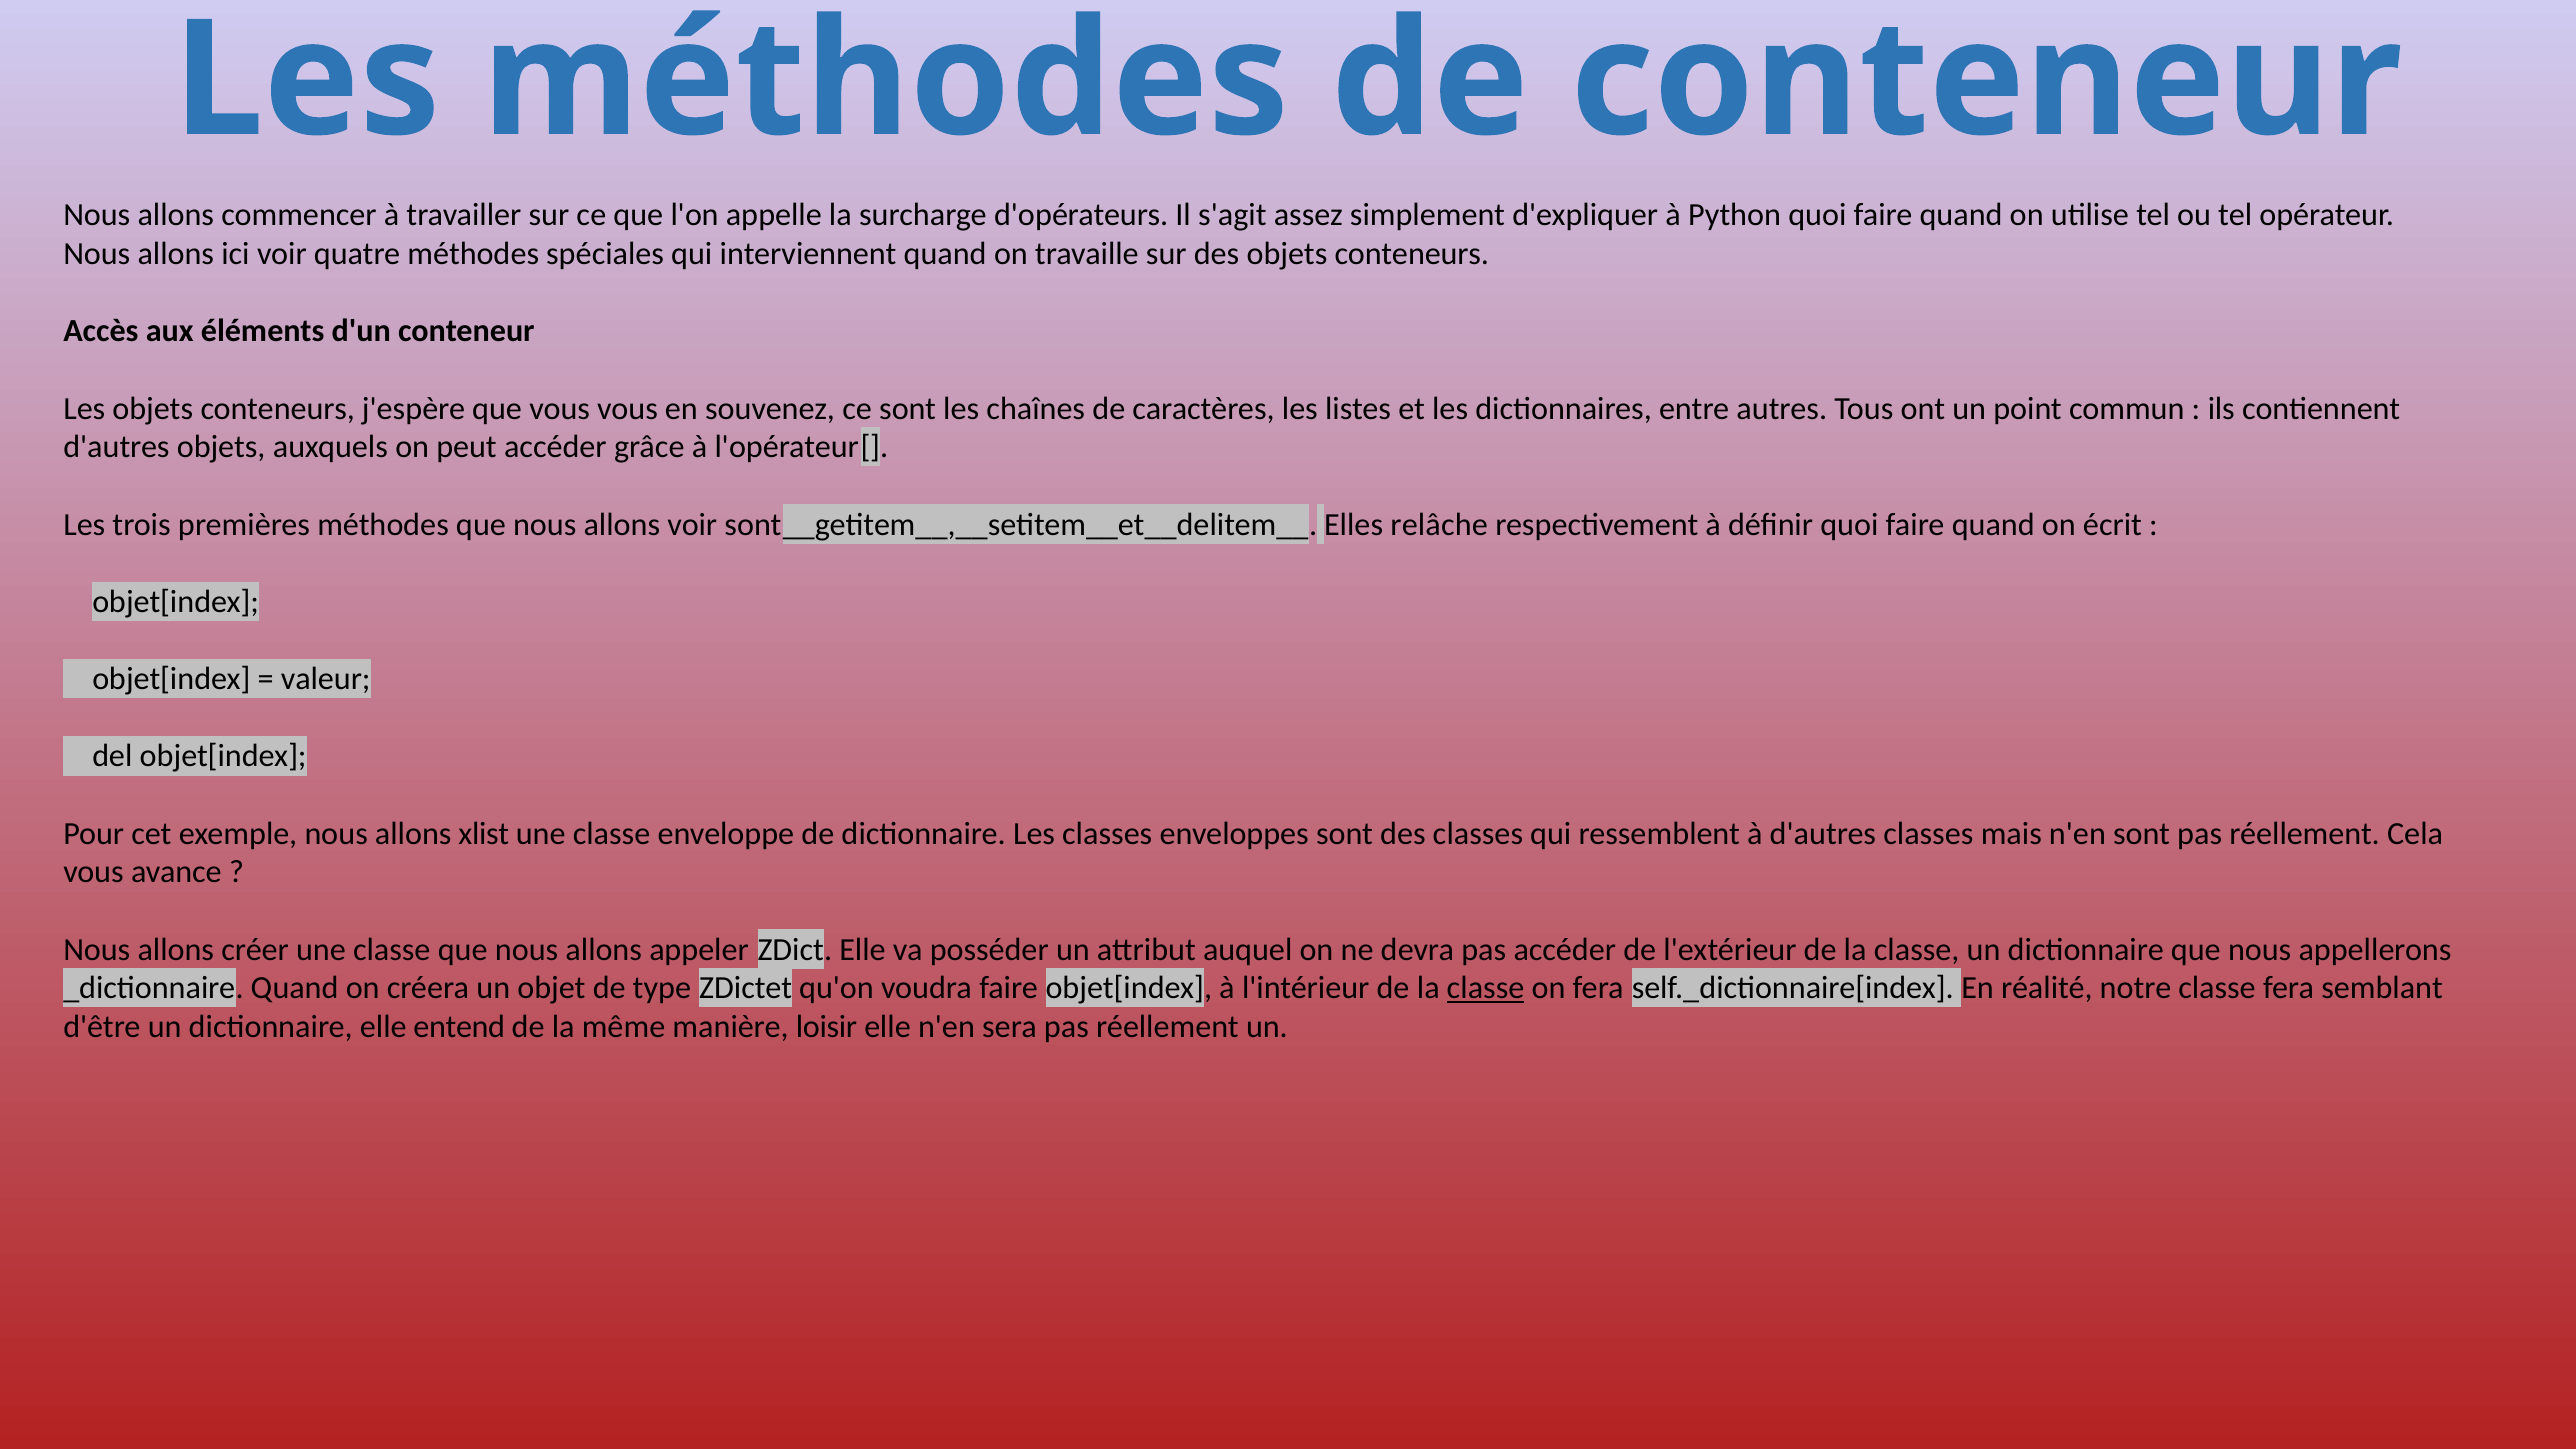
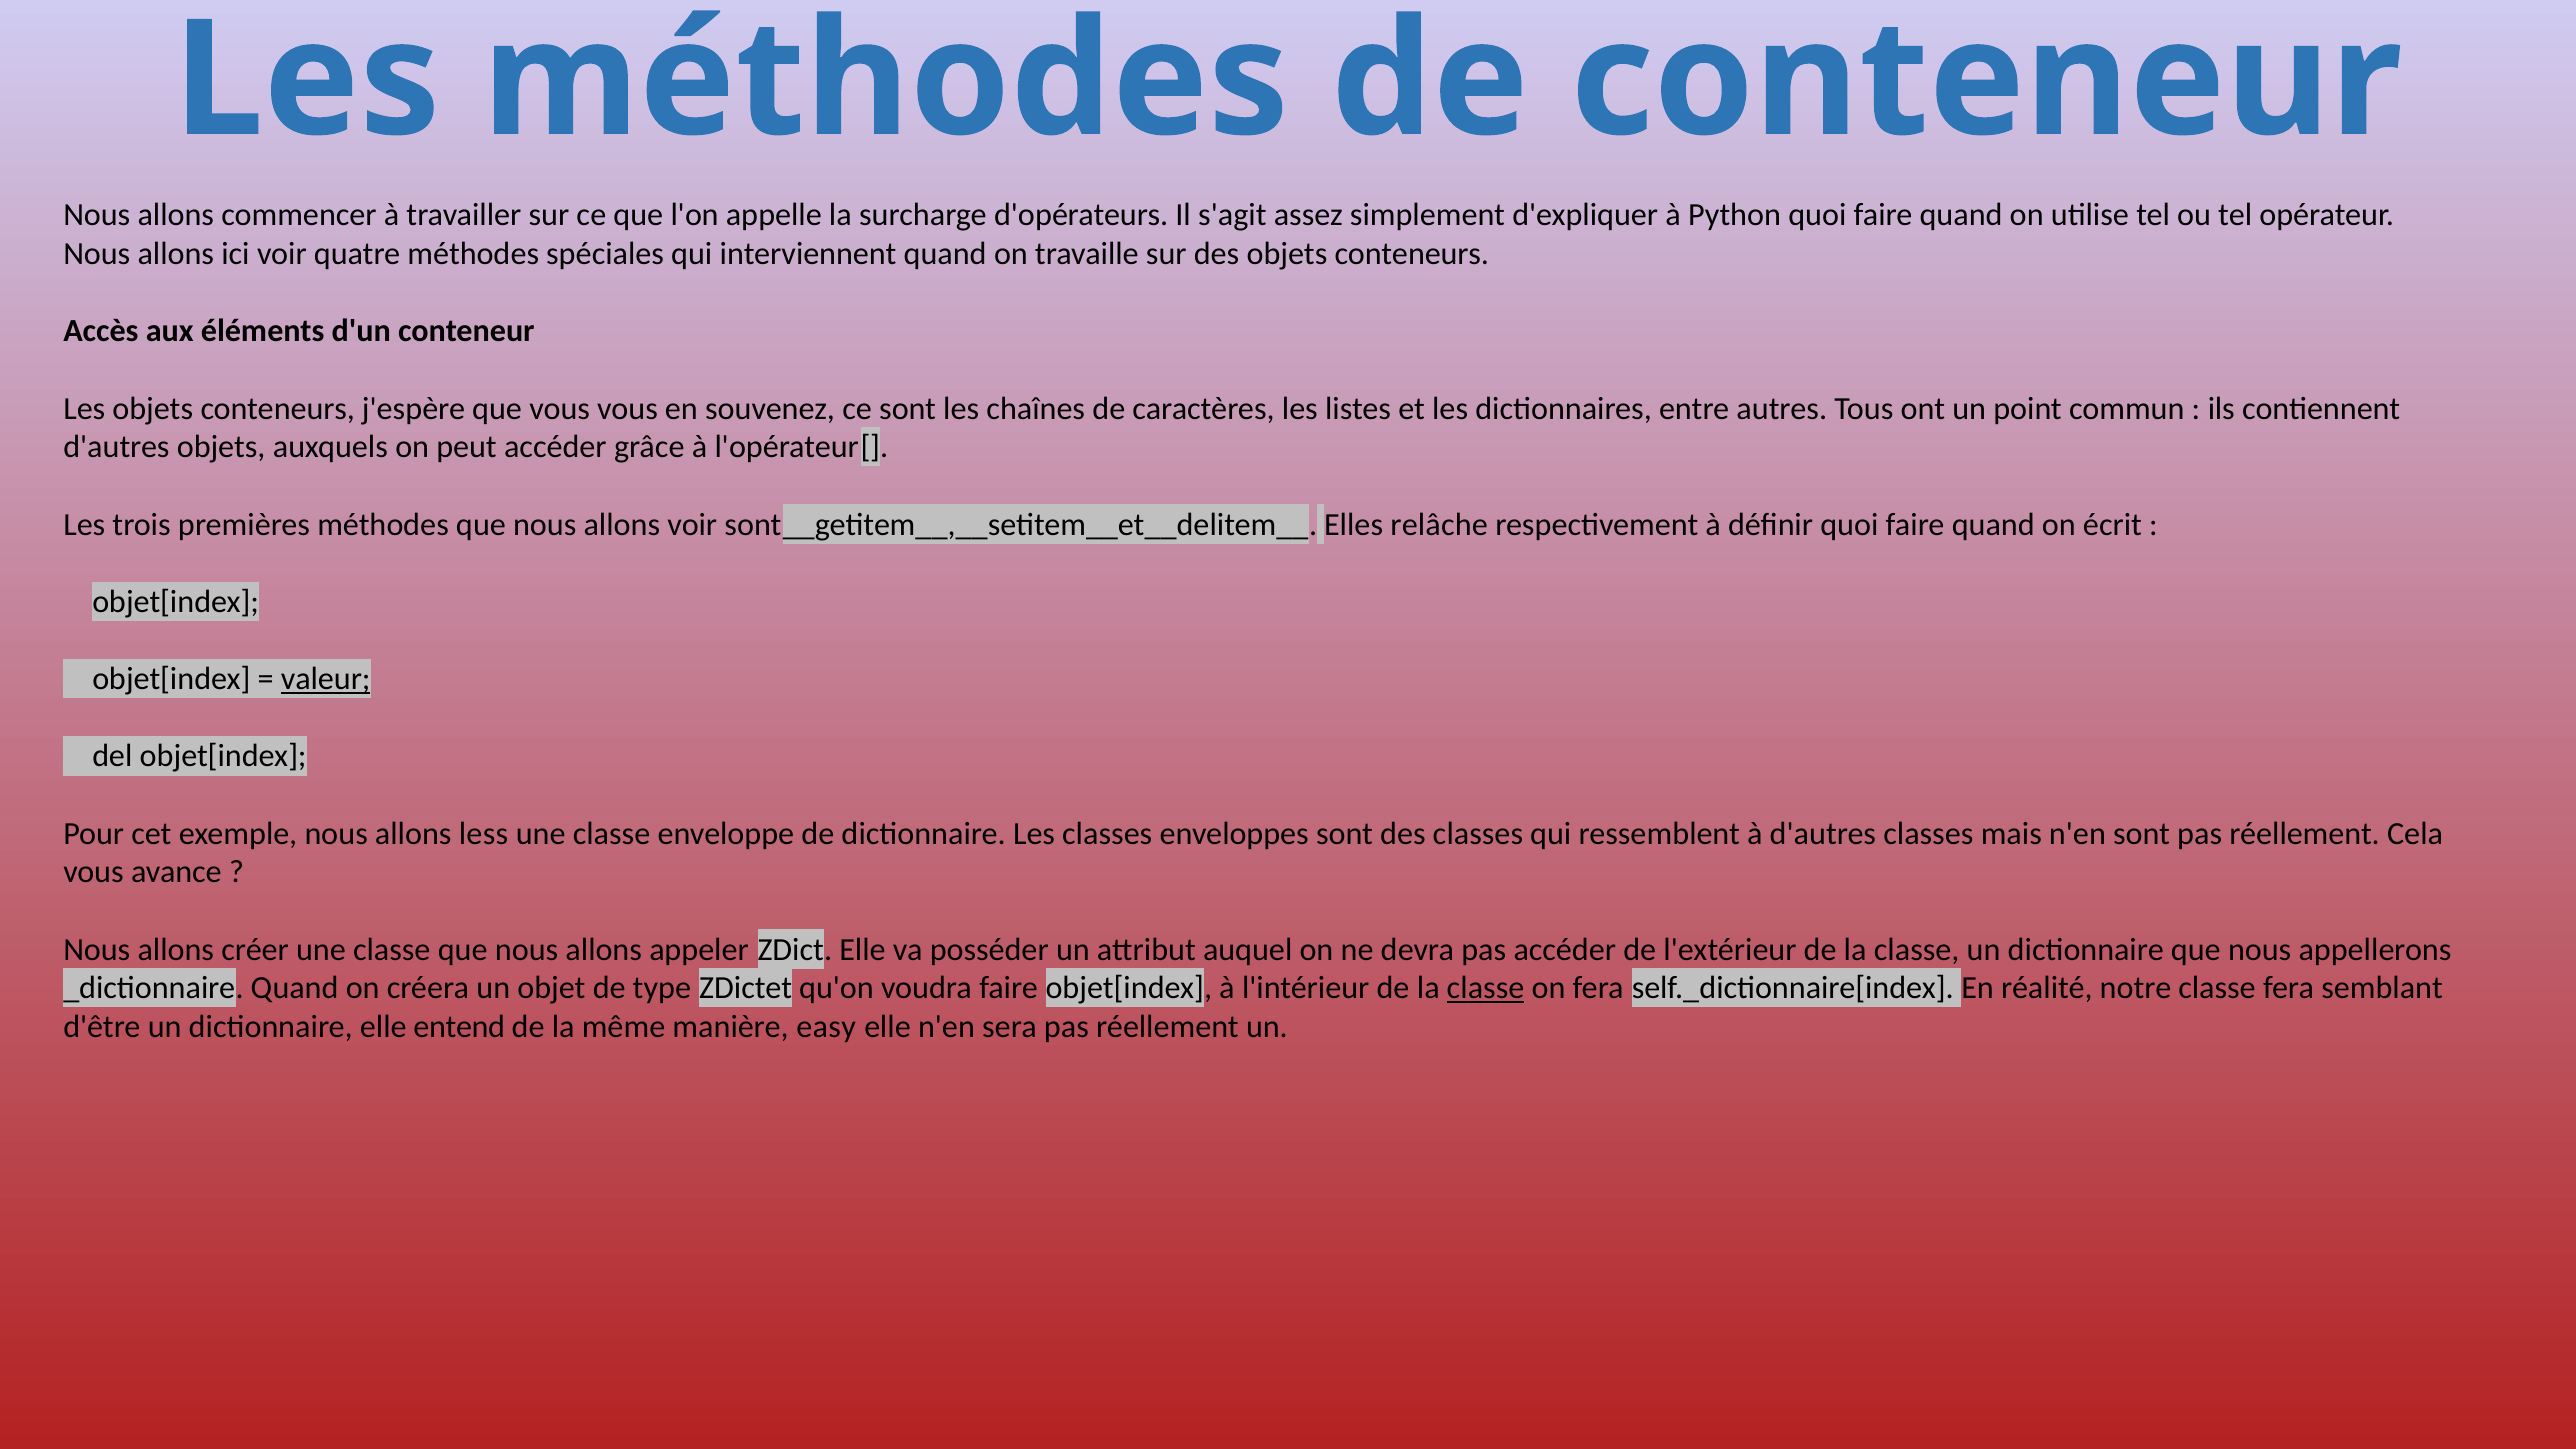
valeur underline: none -> present (326, 679)
xlist: xlist -> less (484, 834)
loisir: loisir -> easy (826, 1027)
